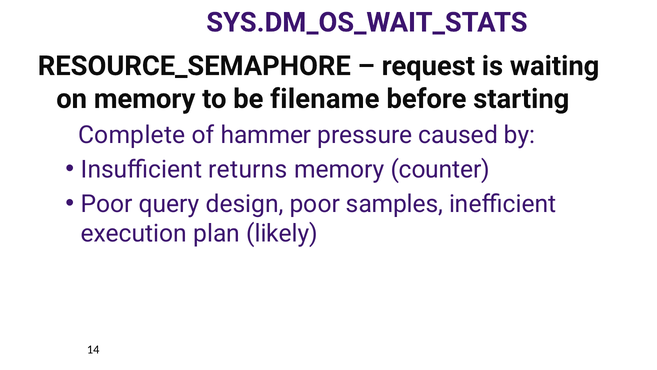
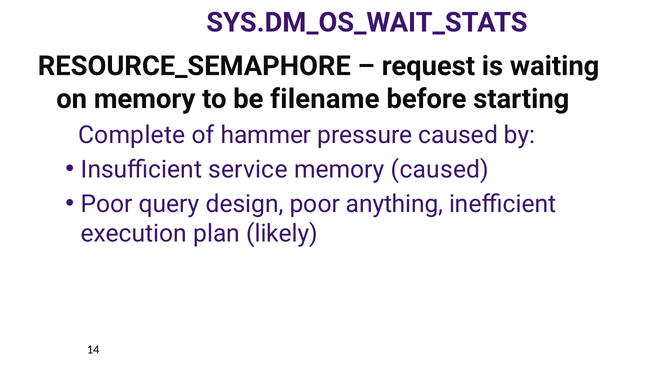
returns: returns -> service (248, 169)
memory counter: counter -> caused (440, 169)
samples: samples -> anything (395, 204)
